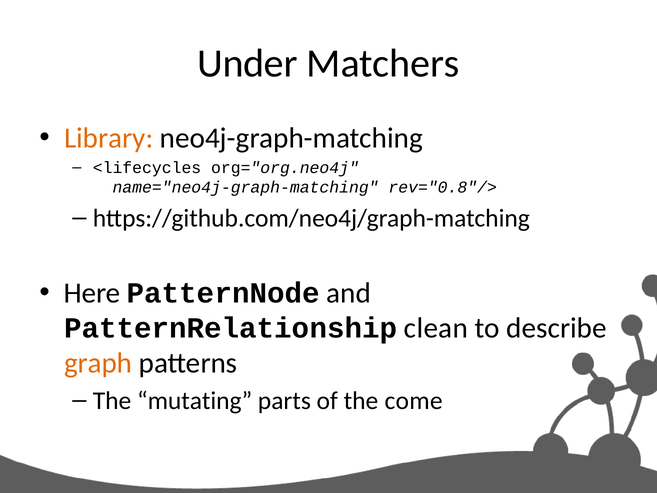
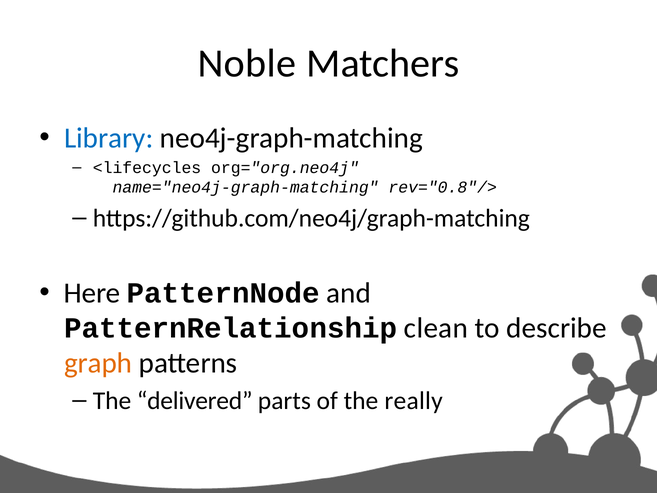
Under: Under -> Noble (247, 64)
Library colour: orange -> blue (109, 138)
mutating: mutating -> delivered (195, 401)
come: come -> really (414, 401)
